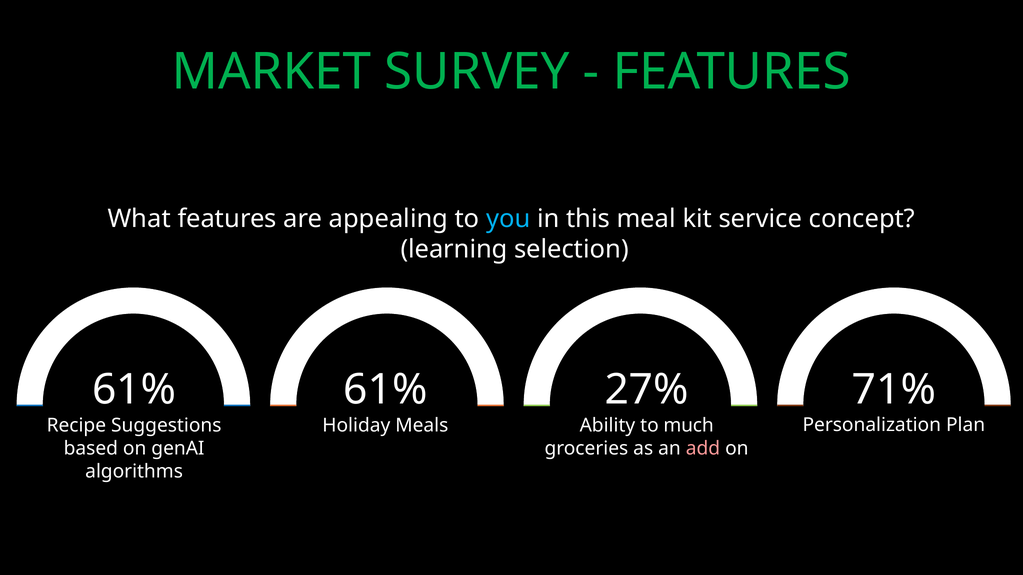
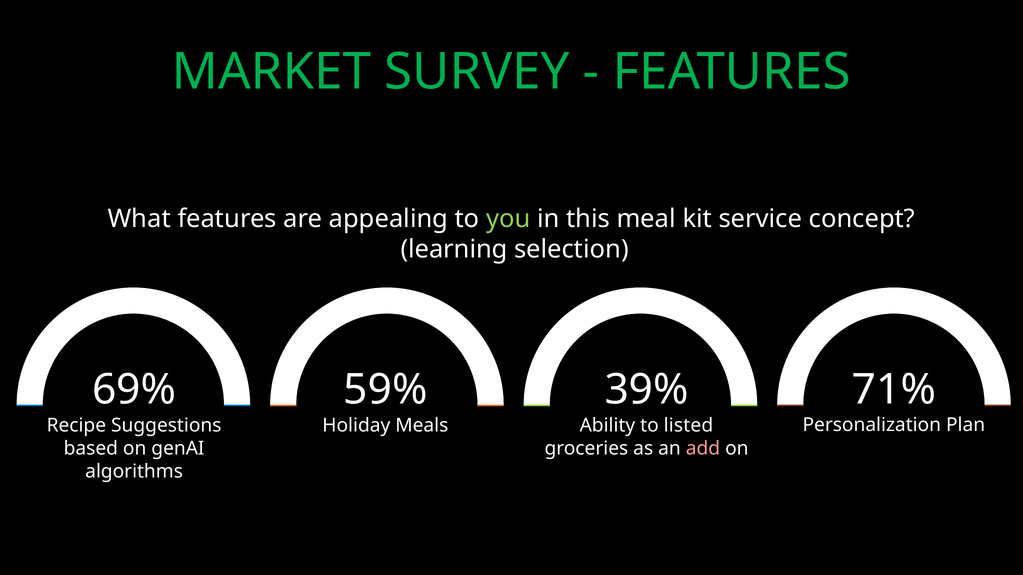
you colour: light blue -> light green (508, 219)
61%: 61% -> 69% (134, 390)
61%: 61% -> 59% (385, 390)
27%: 27% -> 39% (647, 390)
much: much -> listed (688, 426)
